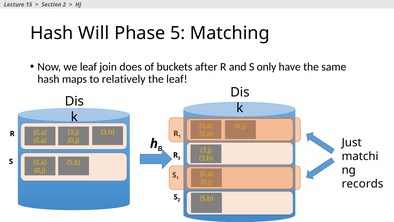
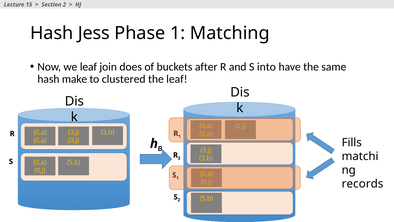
Will: Will -> Jess (94, 33)
Phase 5: 5 -> 1 (178, 33)
only: only -> into (266, 67)
maps: maps -> make (75, 79)
relatively: relatively -> clustered (124, 79)
Just: Just -> Fills (352, 142)
